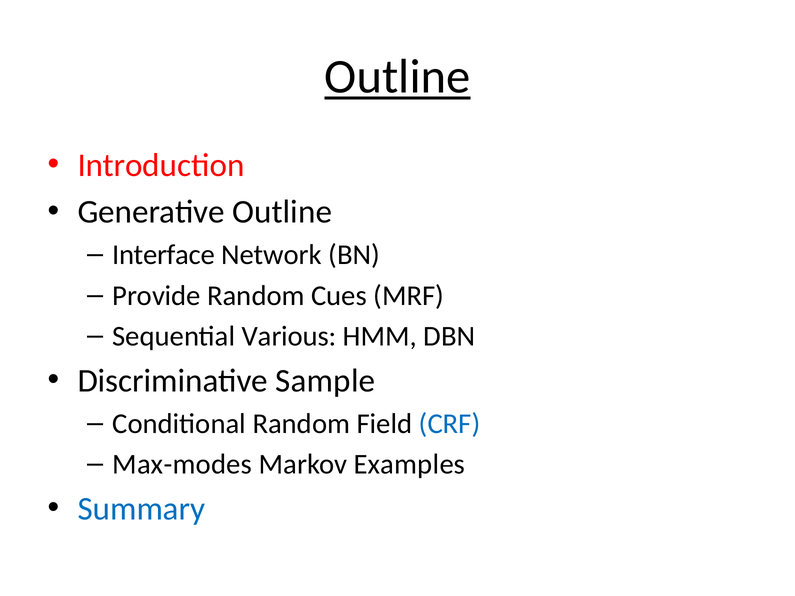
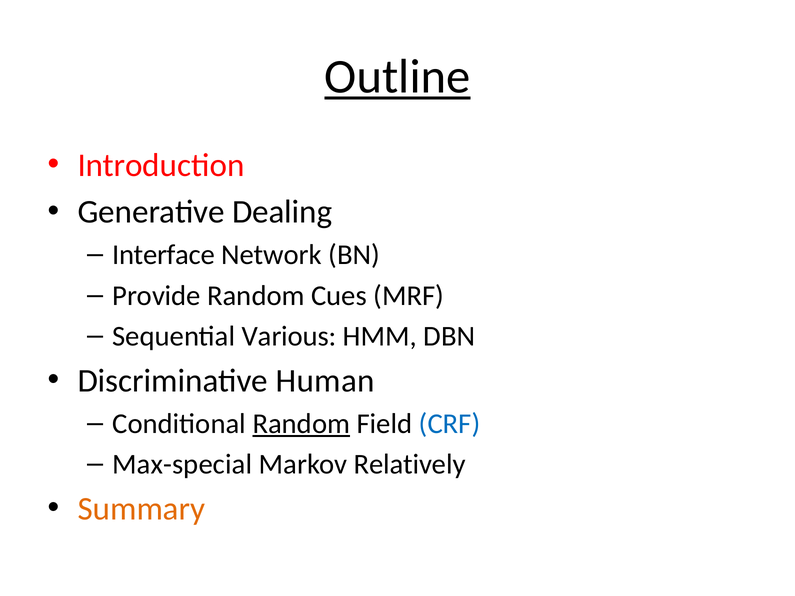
Generative Outline: Outline -> Dealing (282, 212)
Sample: Sample -> Human (325, 381)
Random underline: none -> present (301, 424)
Max-modes: Max-modes -> Max-special (182, 464)
Examples: Examples -> Relatively (410, 464)
Summary colour: blue -> orange (141, 509)
